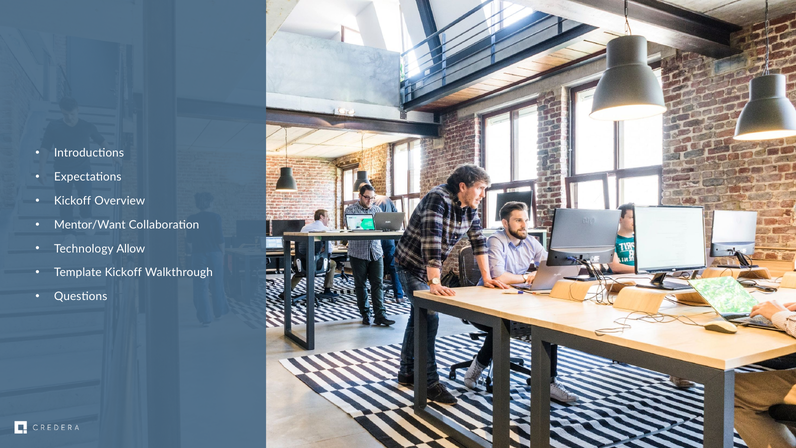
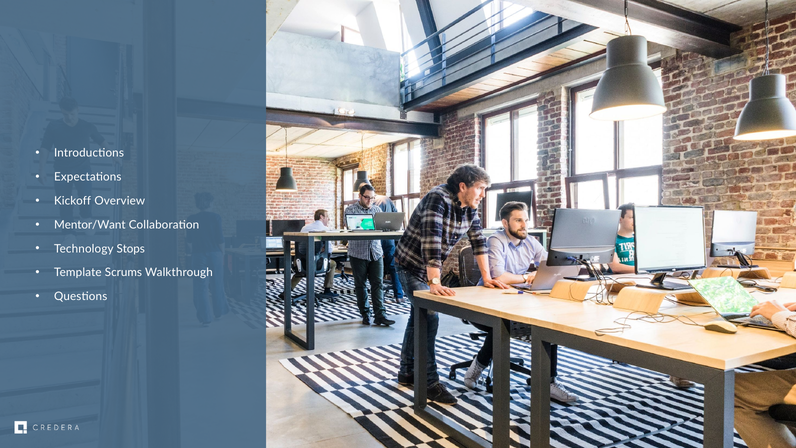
Allow: Allow -> Stops (131, 249)
Template Kickoff: Kickoff -> Scrums (123, 272)
